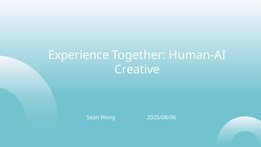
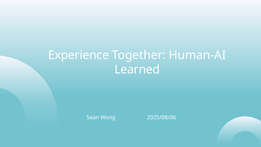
Creative: Creative -> Learned (137, 69)
